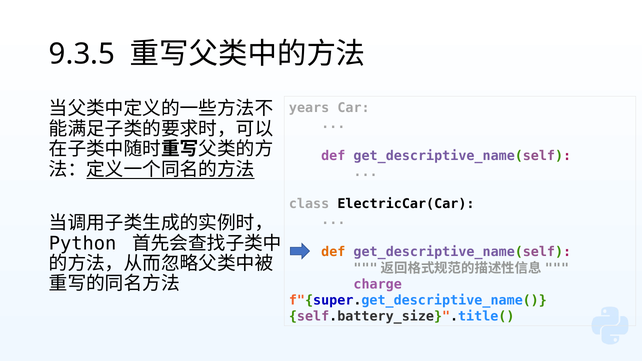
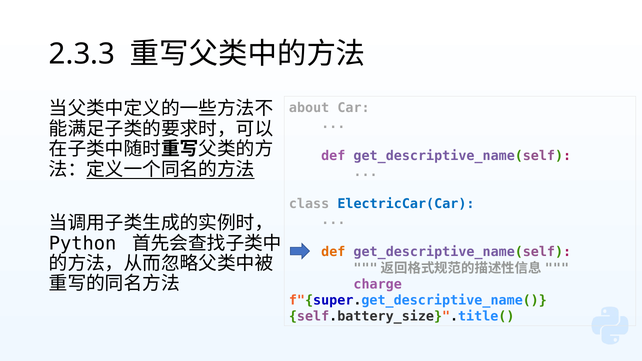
9.3.5: 9.3.5 -> 2.3.3 (82, 54)
years: years -> about (309, 108)
ElectricCar(Car colour: black -> blue (406, 204)
